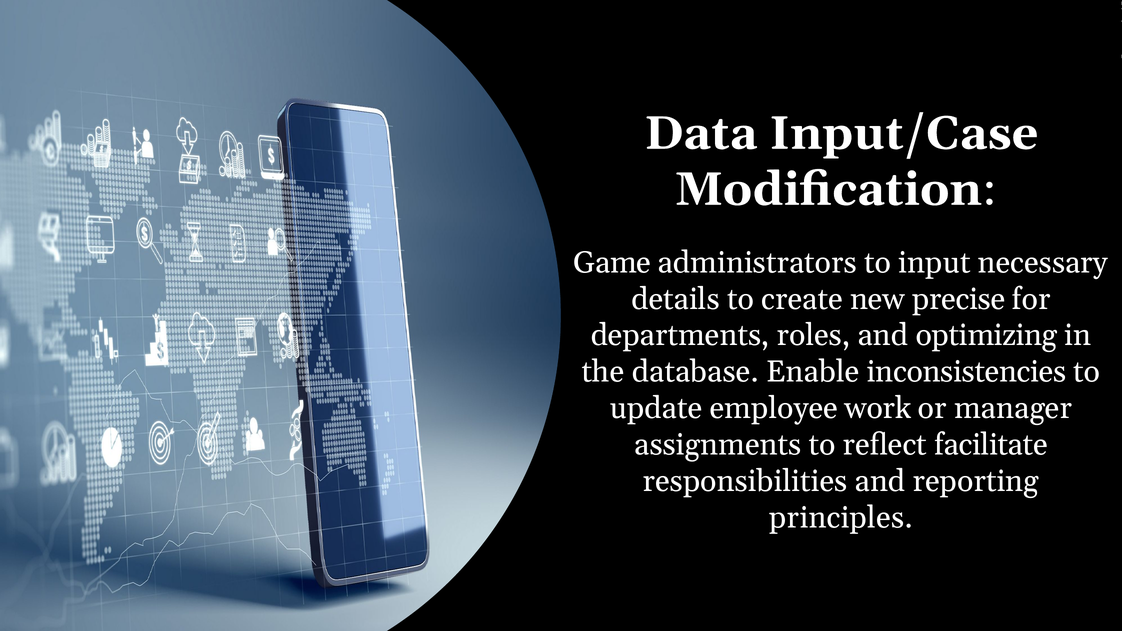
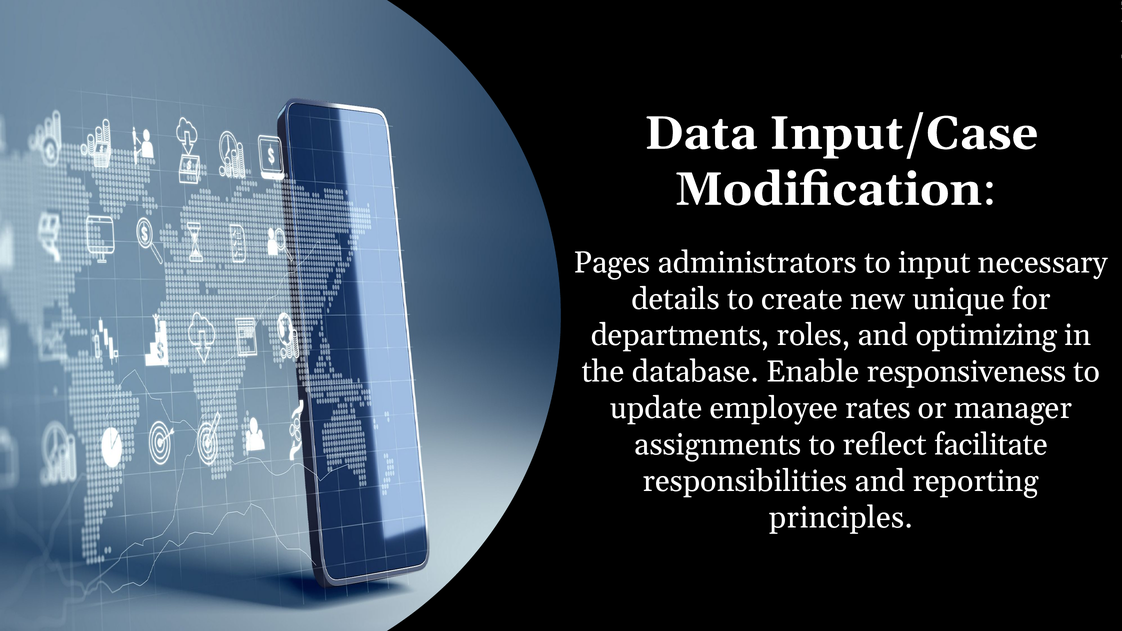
Game: Game -> Pages (612, 263)
precise: precise -> unique (959, 299)
inconsistencies: inconsistencies -> responsiveness (967, 372)
work: work -> rates (878, 408)
